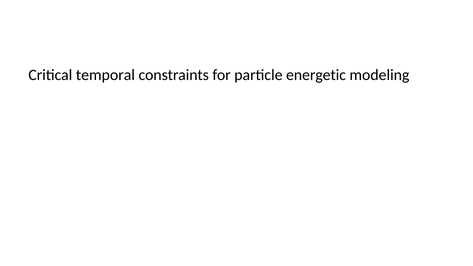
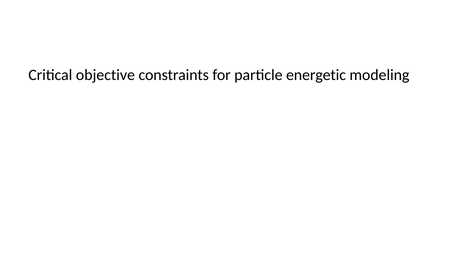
temporal: temporal -> objective (105, 75)
